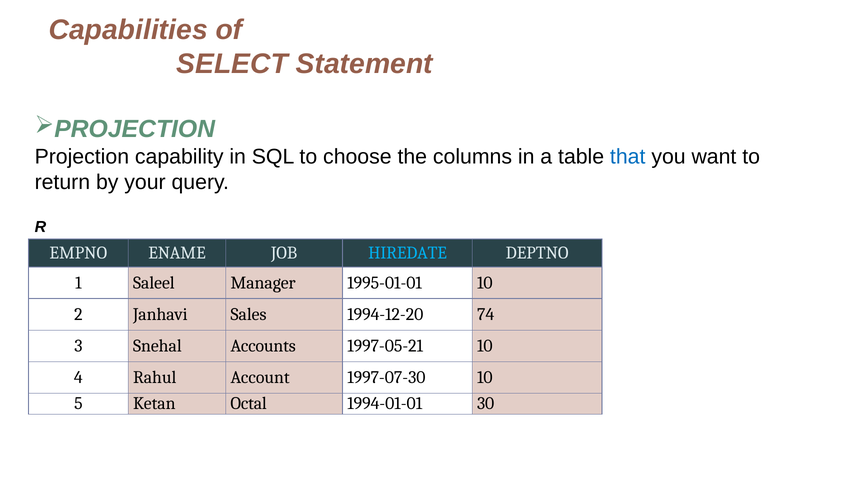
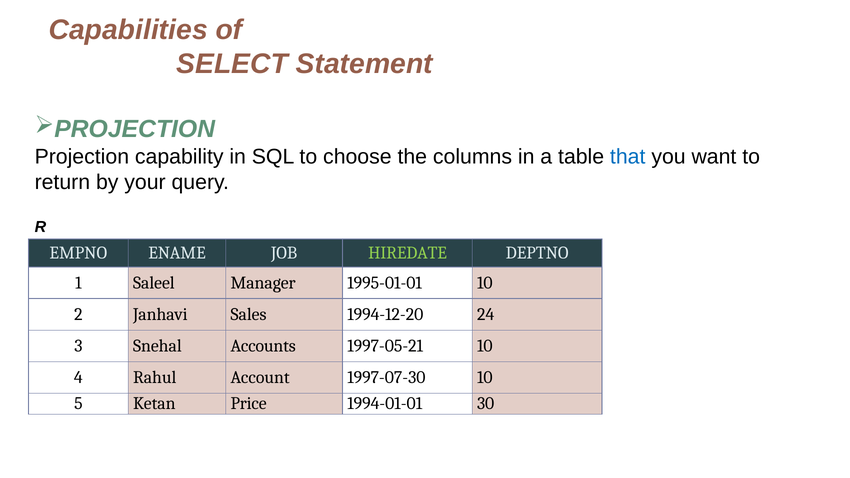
HIREDATE colour: light blue -> light green (408, 253)
74: 74 -> 24 (486, 314)
Octal: Octal -> Price (249, 404)
